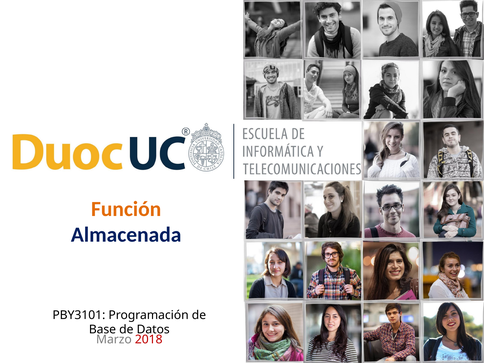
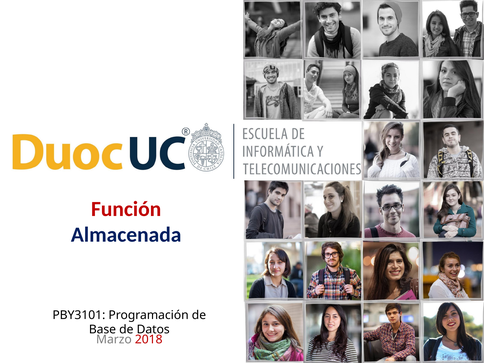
Función colour: orange -> red (126, 209)
